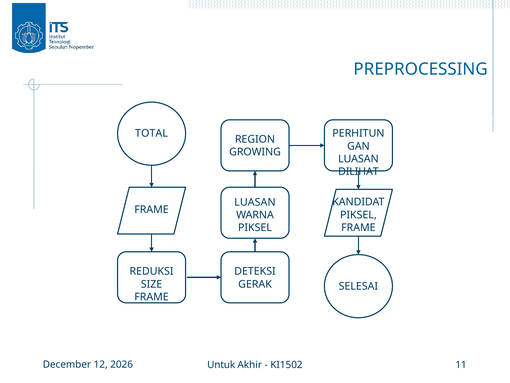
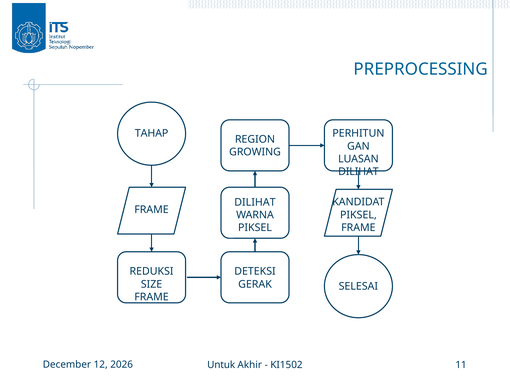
TOTAL: TOTAL -> TAHAP (152, 133)
LUASAN: LUASAN -> DILIHAT (255, 202)
